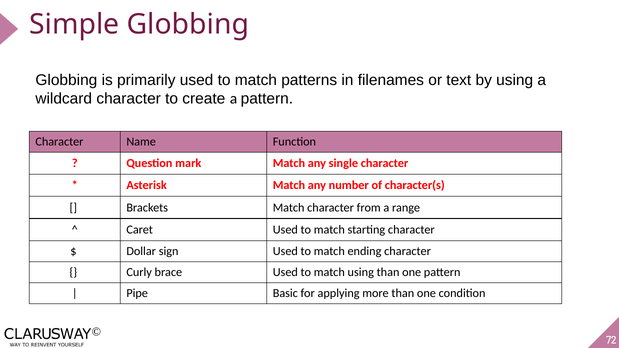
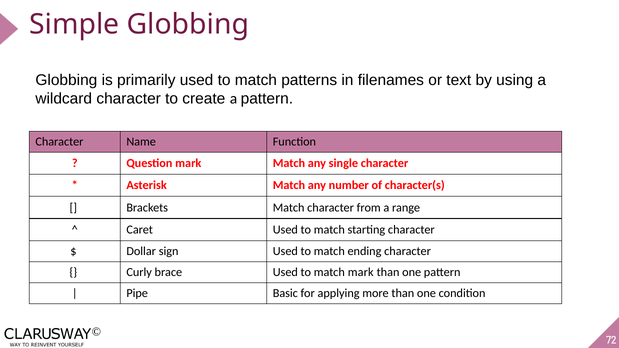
match using: using -> mark (361, 272)
